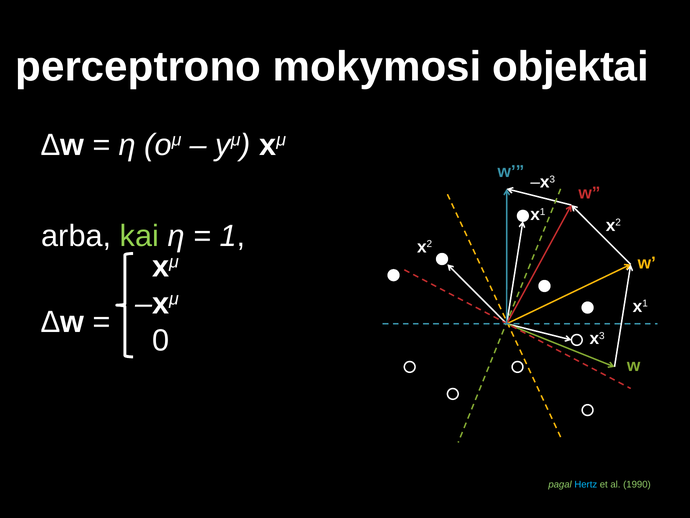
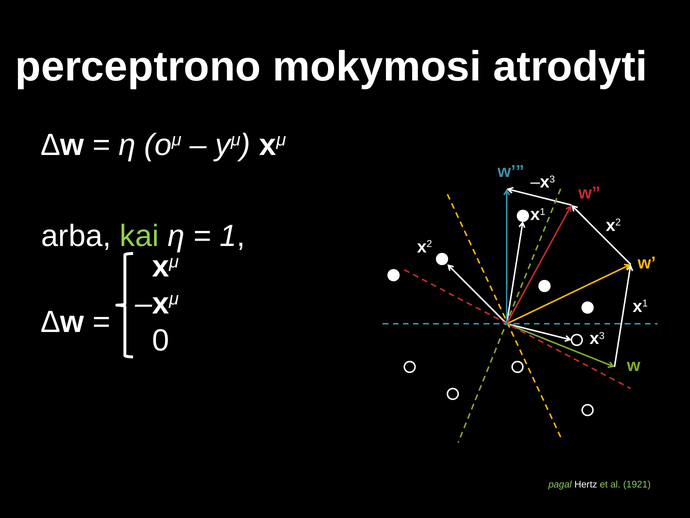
objektai: objektai -> atrodyti (570, 67)
Hertz colour: light blue -> white (586, 484)
1990: 1990 -> 1921 (637, 484)
